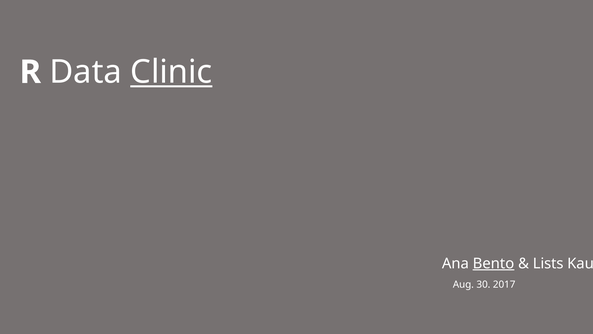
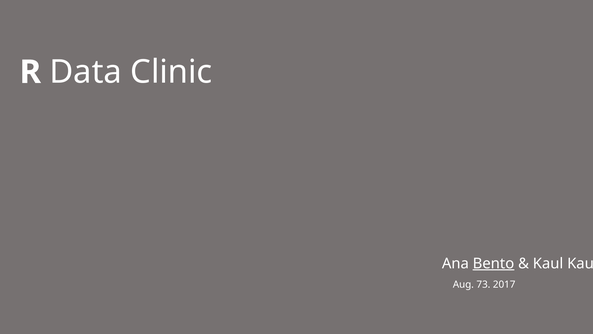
Clinic underline: present -> none (171, 72)
Lists: Lists -> Kaul (548, 263)
30: 30 -> 73 (483, 284)
